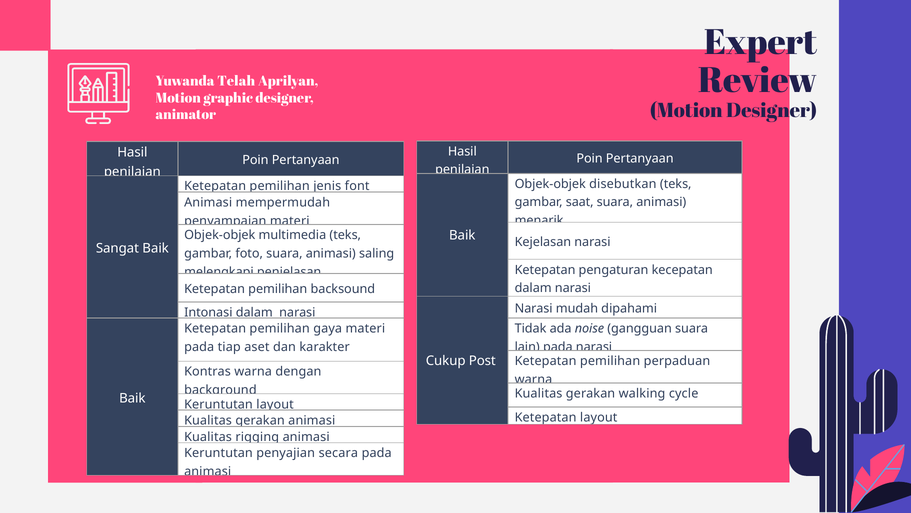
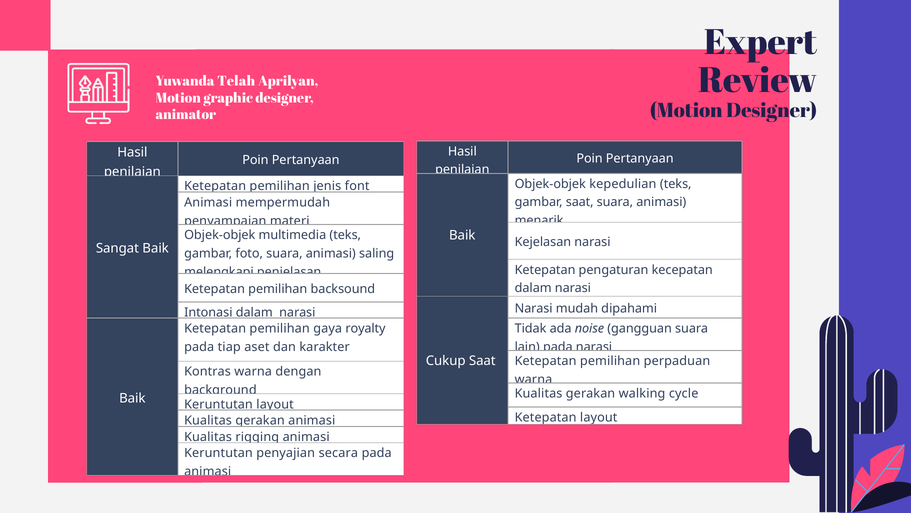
disebutkan: disebutkan -> kepedulian (623, 184)
gaya materi: materi -> royalty (365, 328)
Cukup Post: Post -> Saat (482, 361)
